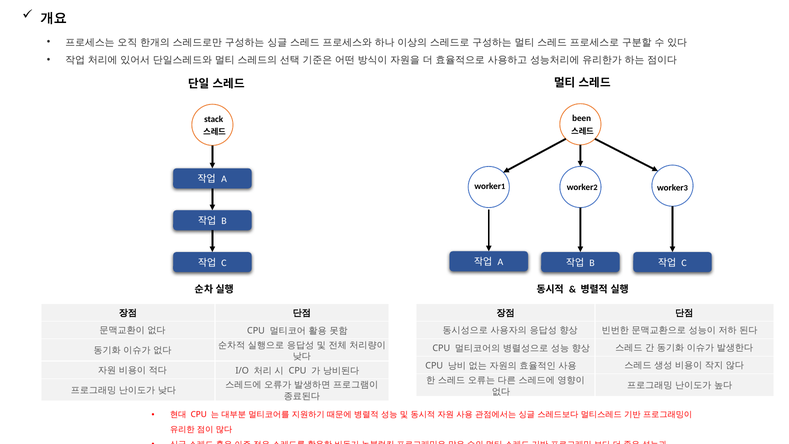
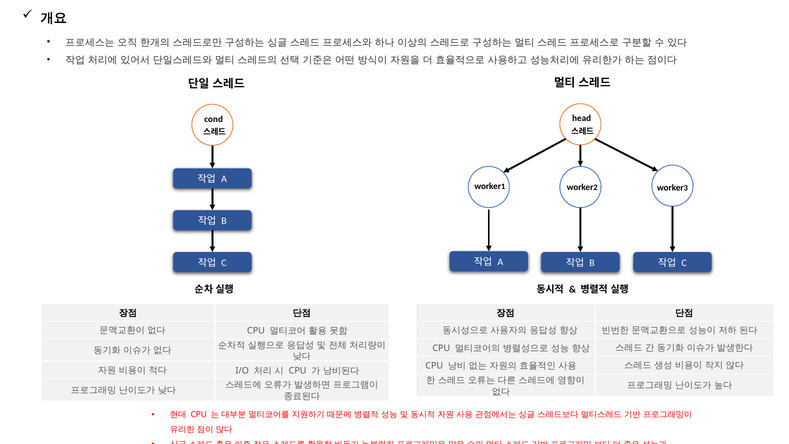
been: been -> head (582, 118)
stack: stack -> cond (214, 119)
